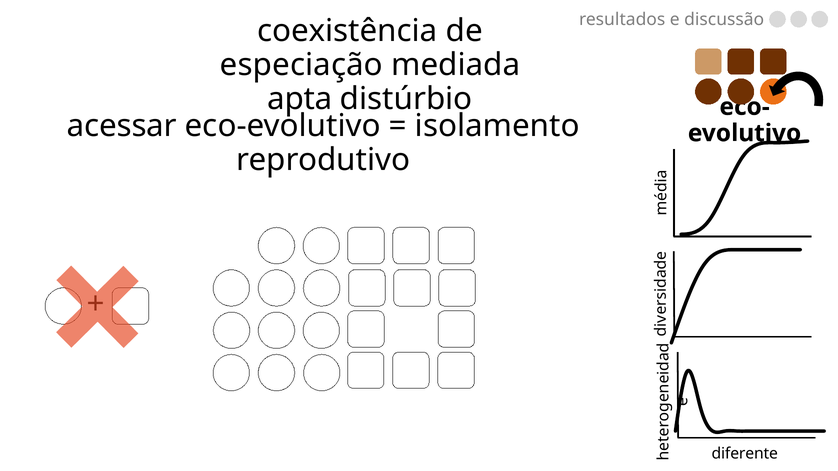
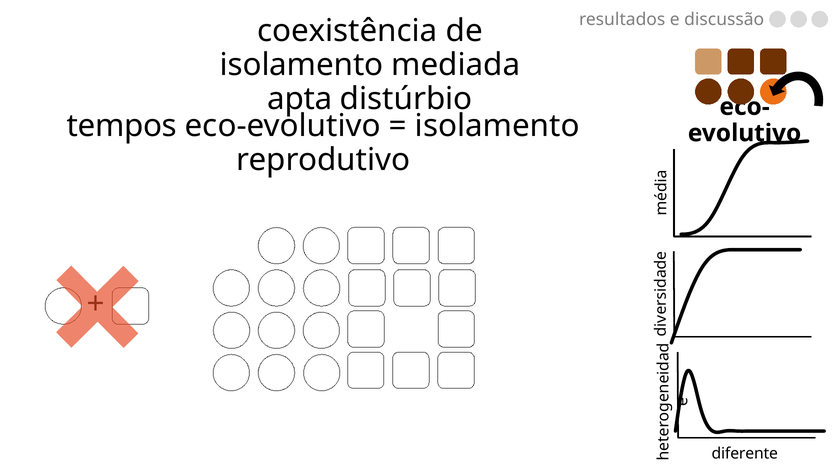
especiação: especiação -> isolamento (302, 65)
acessar: acessar -> tempos (122, 126)
